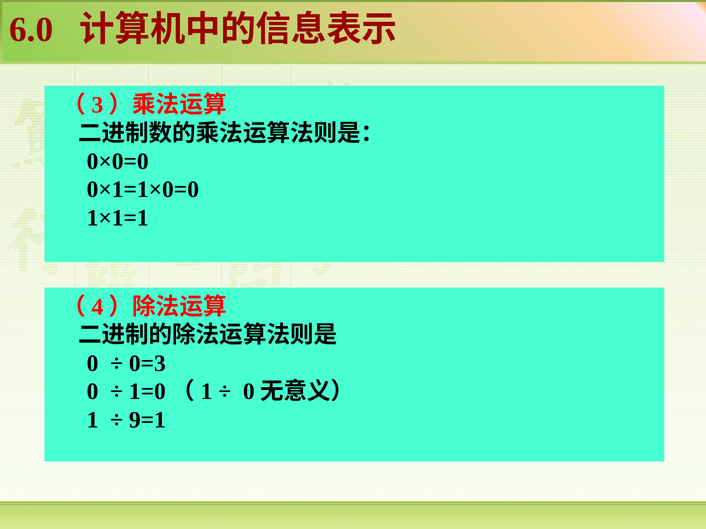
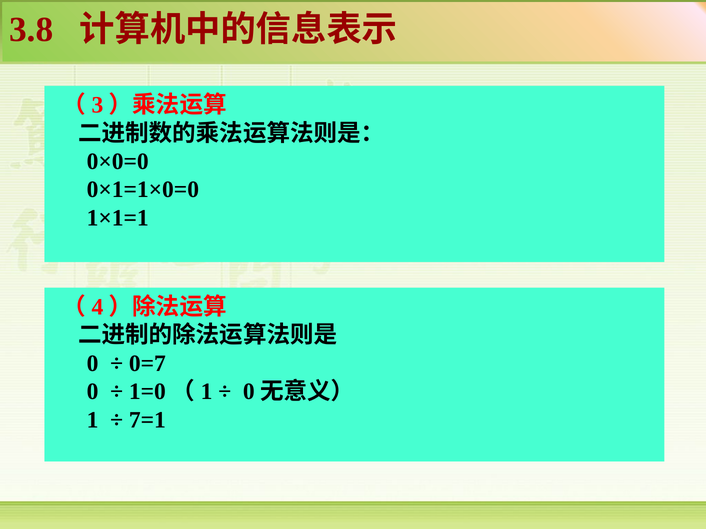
6.0: 6.0 -> 3.8 (31, 29)
0=3: 0=3 -> 0=7 (147, 364)
9=1: 9=1 -> 7=1 (147, 420)
